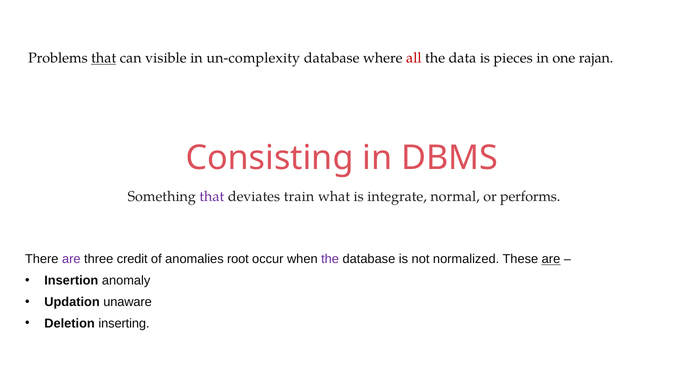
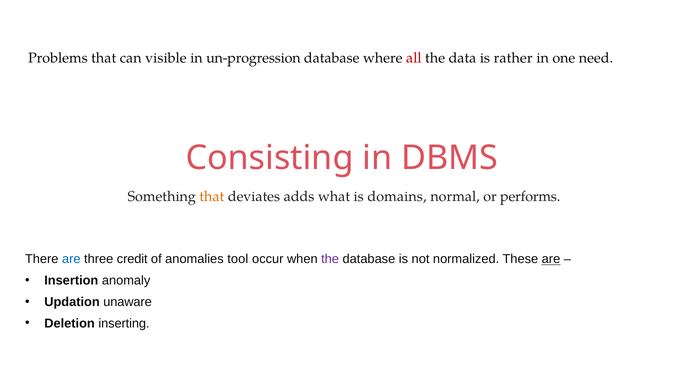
that underline: present -> none (104, 58)
un-complexity: un-complexity -> un-progression (253, 58)
pieces: pieces -> rather (513, 58)
rajan: rajan -> need (596, 58)
that colour: purple -> orange (212, 196)
train: train -> adds (299, 196)
integrate: integrate -> domains (397, 196)
are colour: purple -> blue (71, 259)
root: root -> tool (238, 259)
